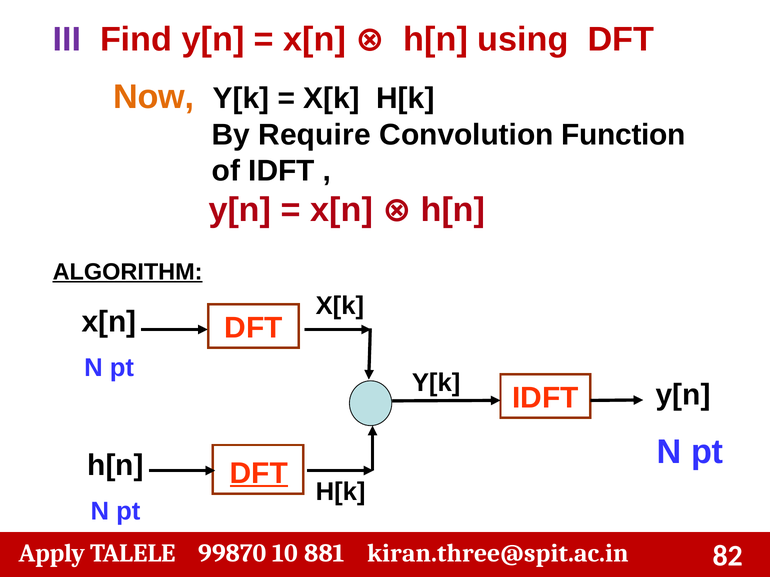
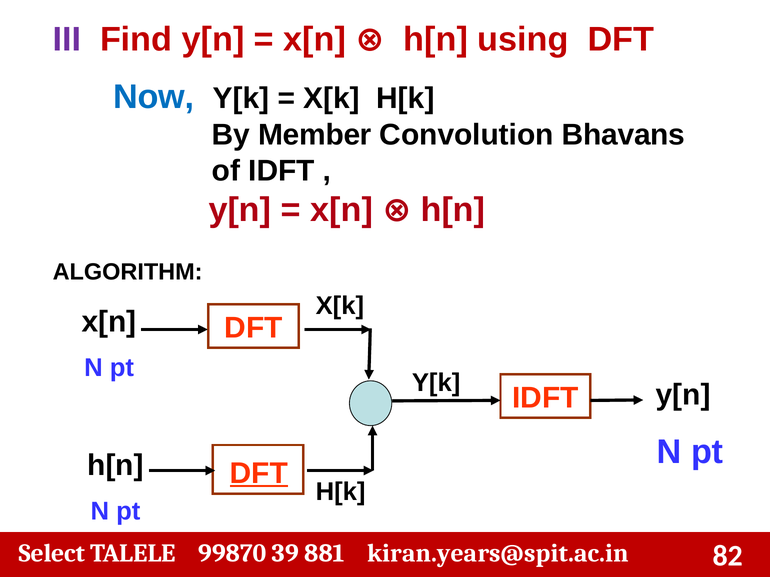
Now colour: orange -> blue (154, 97)
Require: Require -> Member (315, 135)
Function: Function -> Bhavans (624, 135)
ALGORITHM underline: present -> none (128, 272)
Apply: Apply -> Select (52, 554)
10: 10 -> 39 (285, 554)
kiran.three@spit.ac.in: kiran.three@spit.ac.in -> kiran.years@spit.ac.in (498, 554)
